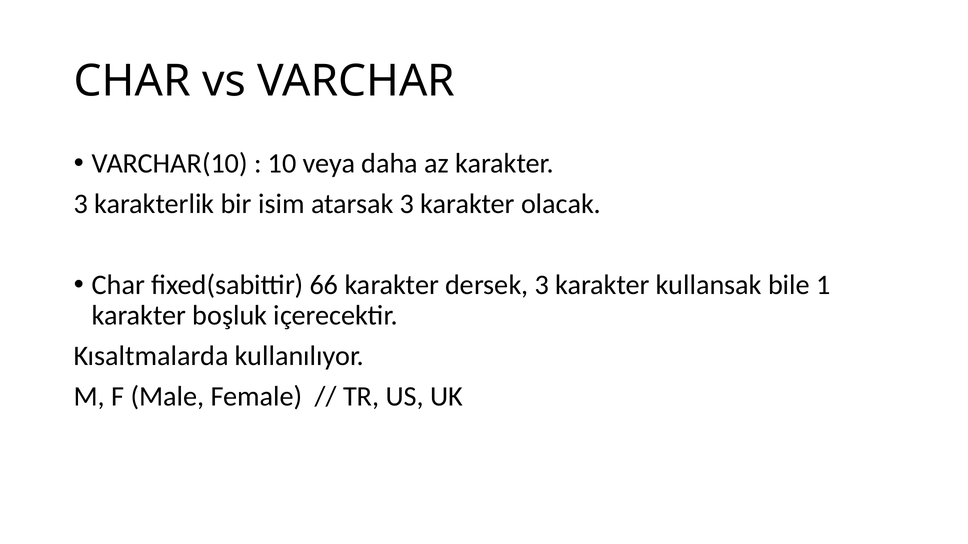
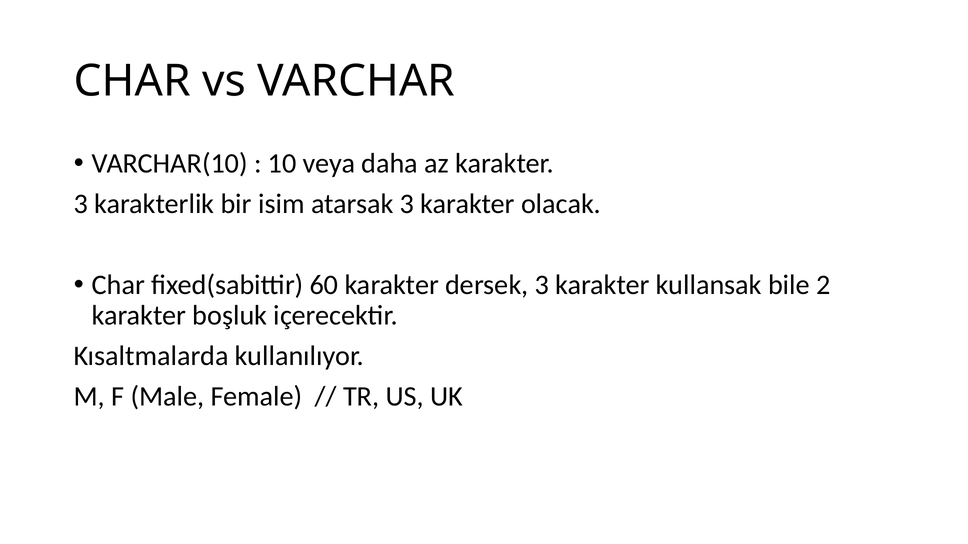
66: 66 -> 60 (324, 285)
1: 1 -> 2 (823, 285)
